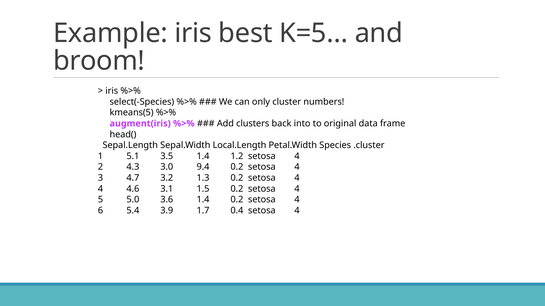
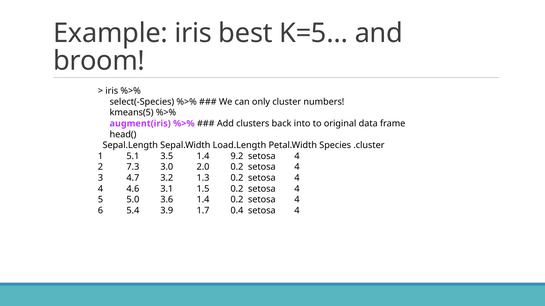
Local.Length: Local.Length -> Load.Length (239, 145)
1.2: 1.2 -> 9.2 (237, 156)
4.3: 4.3 -> 7.3 (133, 167)
9.4: 9.4 -> 2.0 (203, 167)
